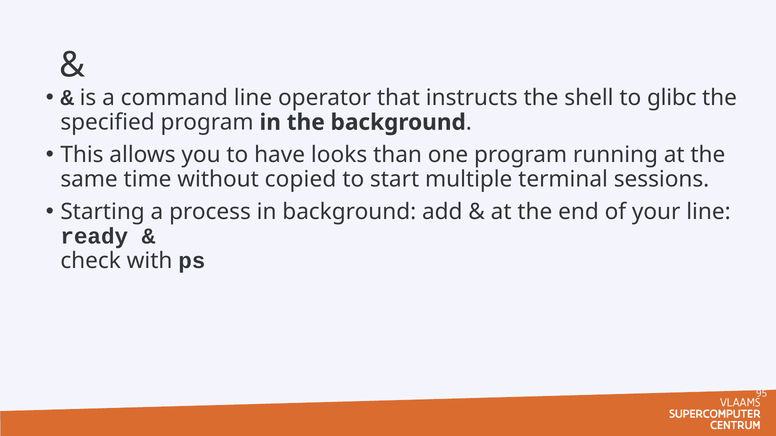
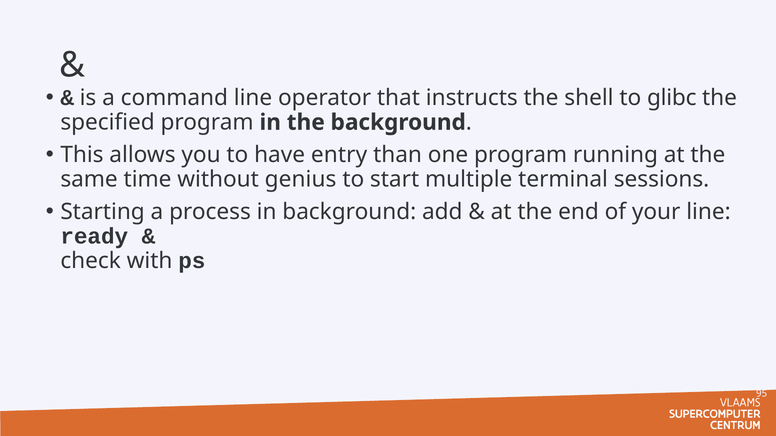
looks: looks -> entry (339, 155)
copied: copied -> genius (301, 179)
